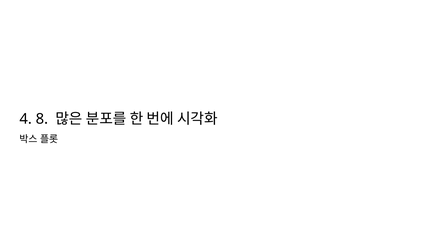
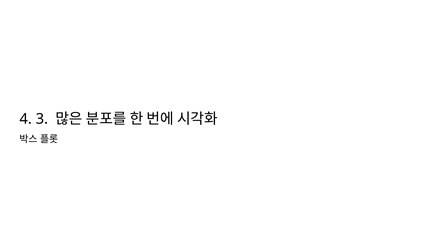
8: 8 -> 3 (42, 119)
